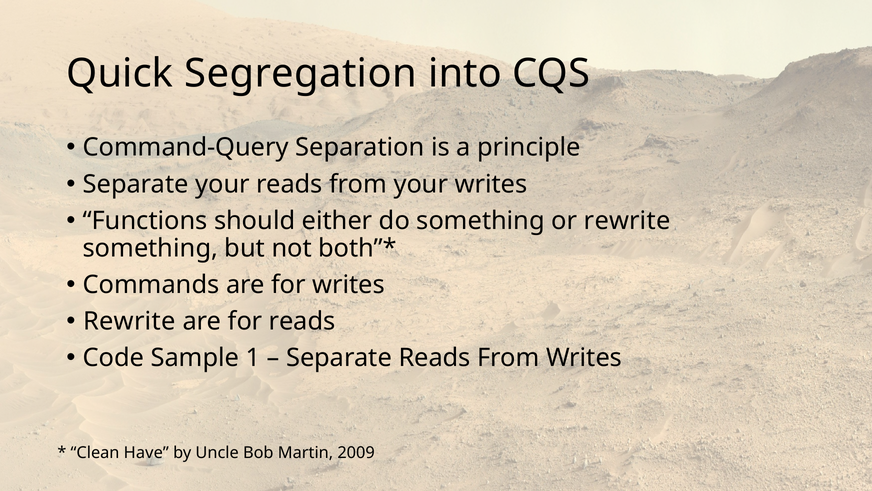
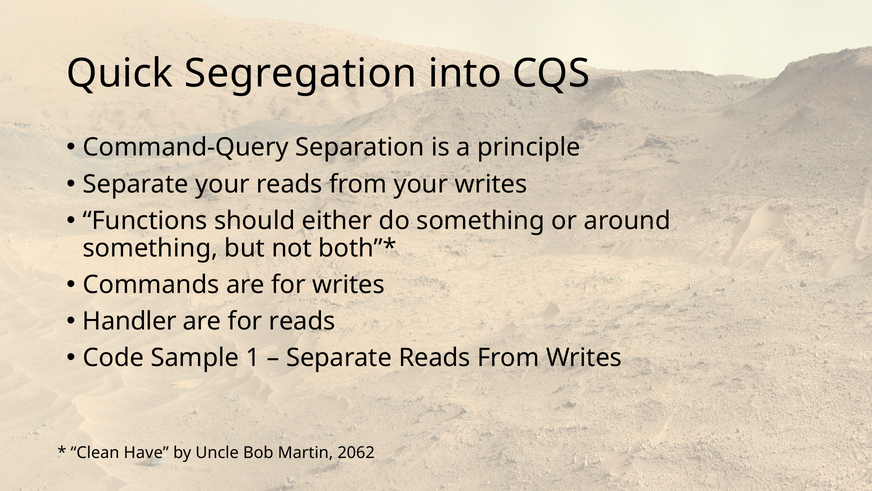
or rewrite: rewrite -> around (627, 221)
Rewrite: Rewrite -> Handler (130, 321)
2009: 2009 -> 2062 (356, 452)
